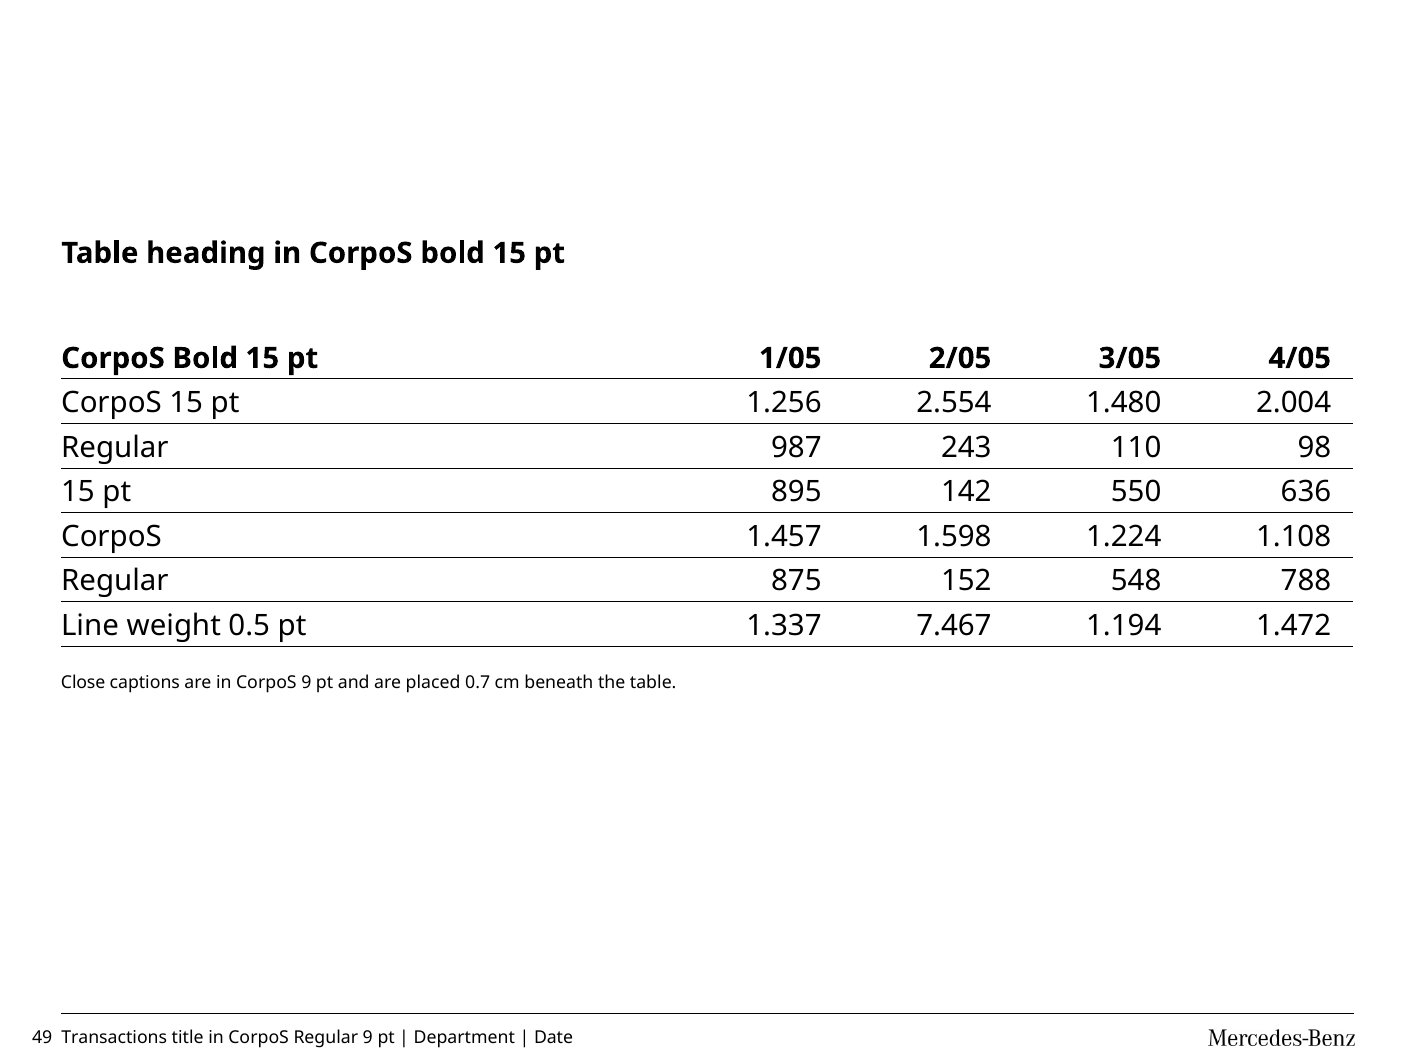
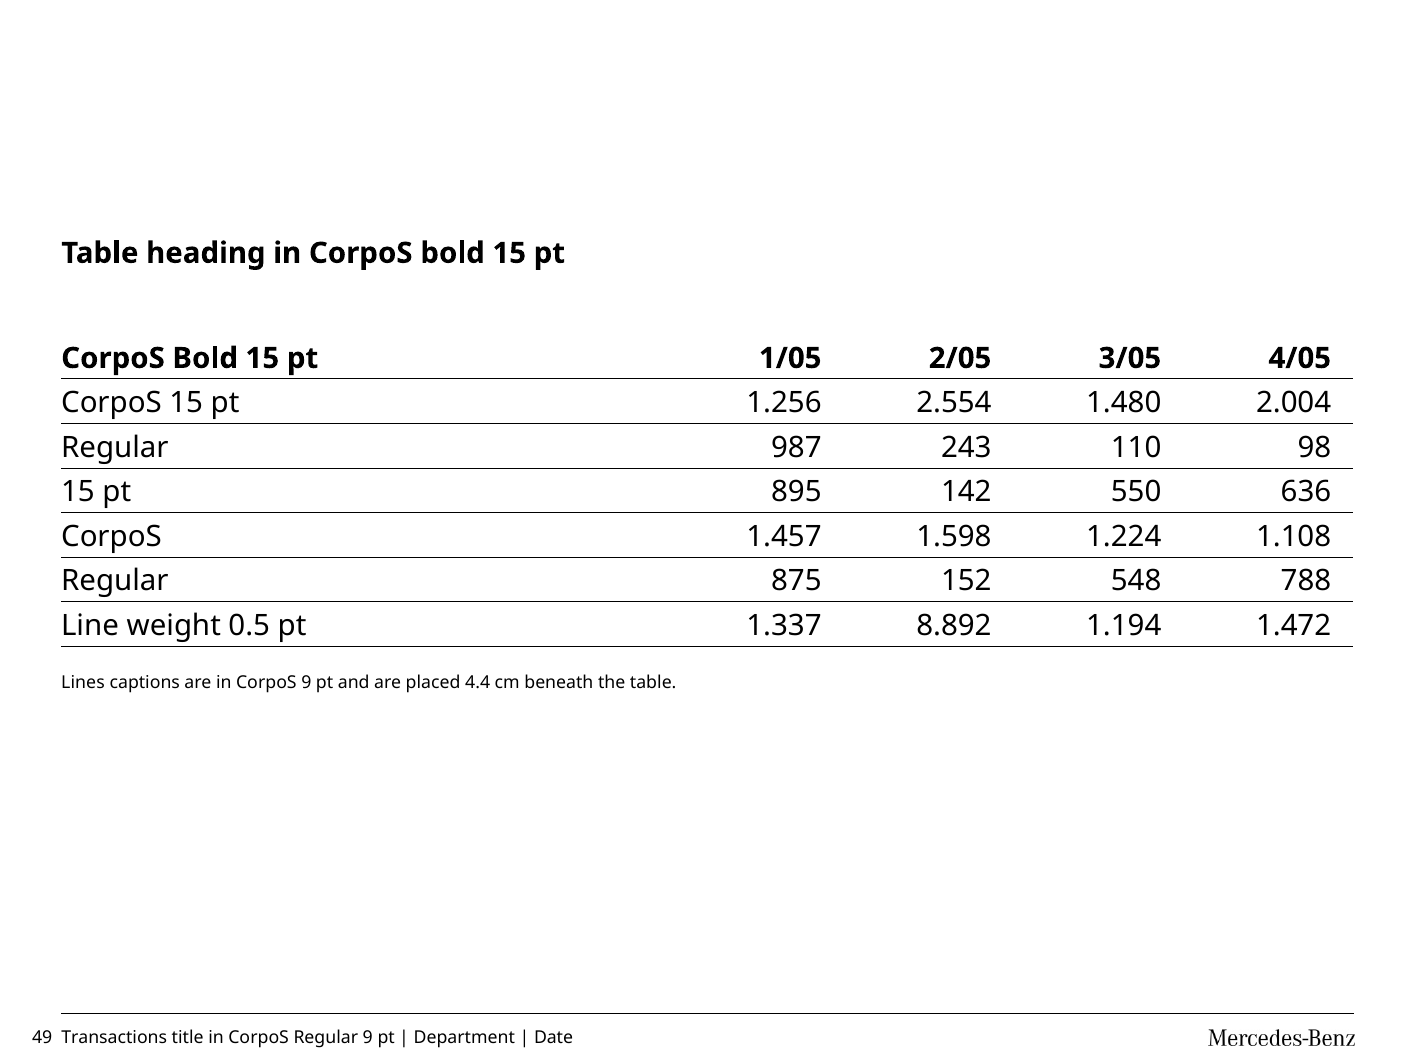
7.467: 7.467 -> 8.892 (954, 626)
Close: Close -> Lines (83, 683)
0.7: 0.7 -> 4.4 (478, 683)
